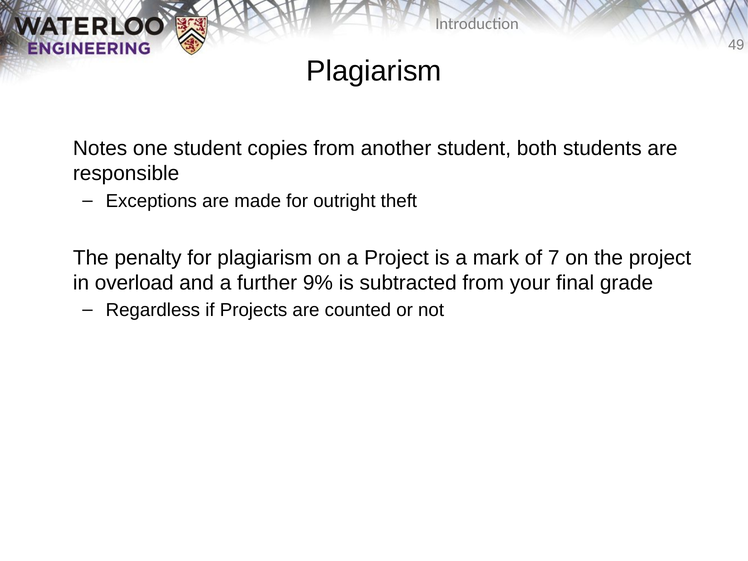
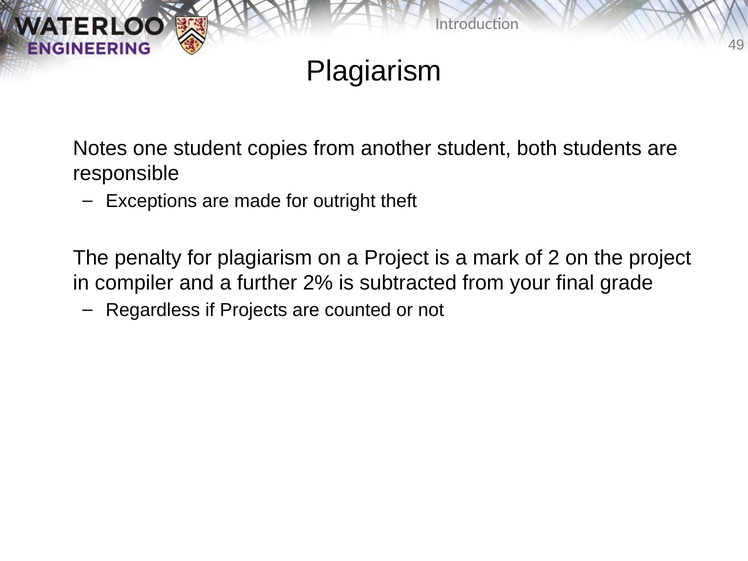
7: 7 -> 2 (554, 258)
overload: overload -> compiler (134, 283)
9%: 9% -> 2% (318, 283)
